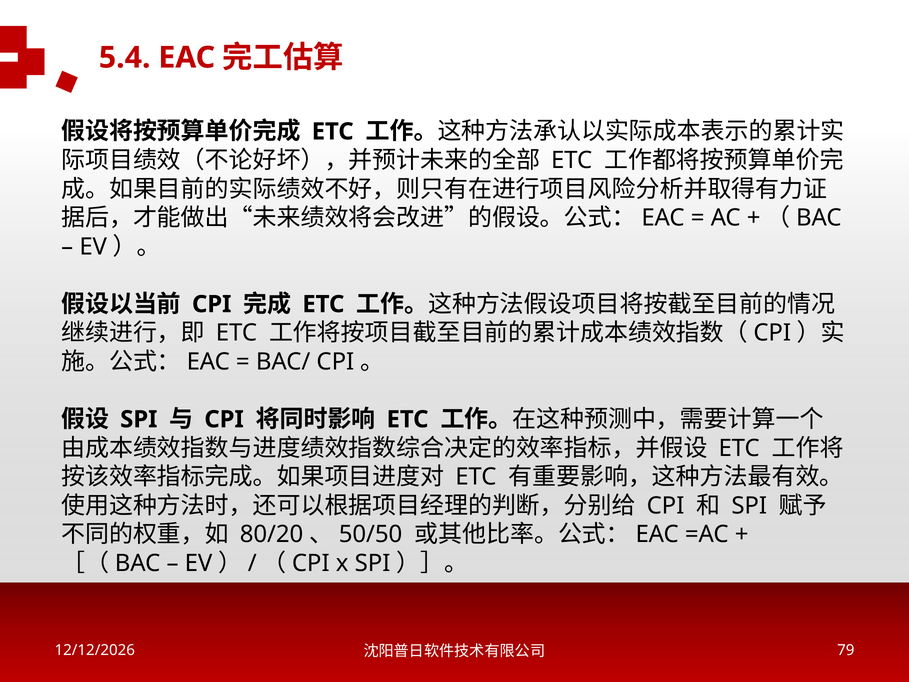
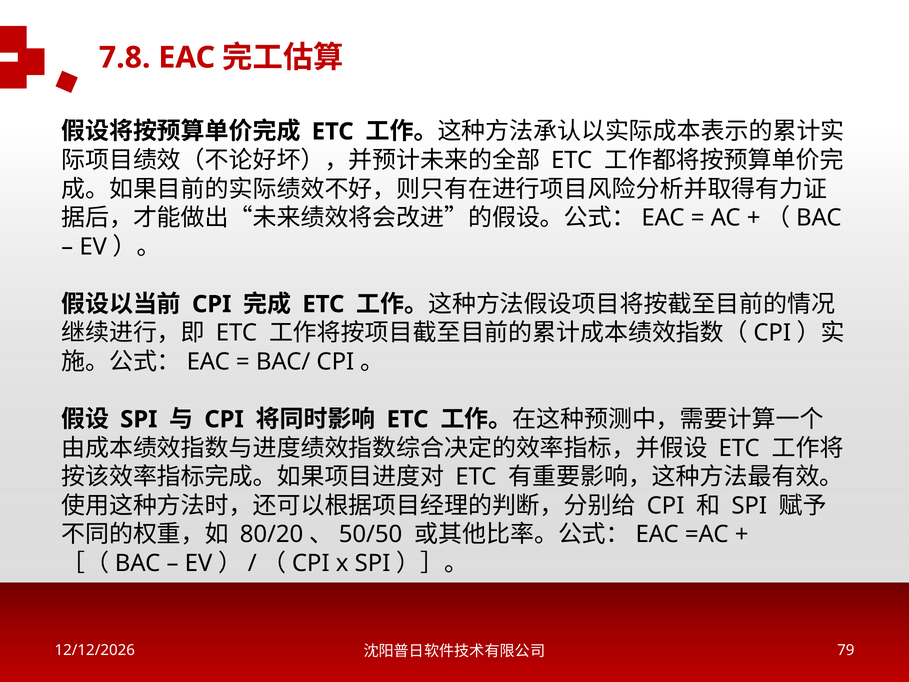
5.4: 5.4 -> 7.8 (125, 58)
